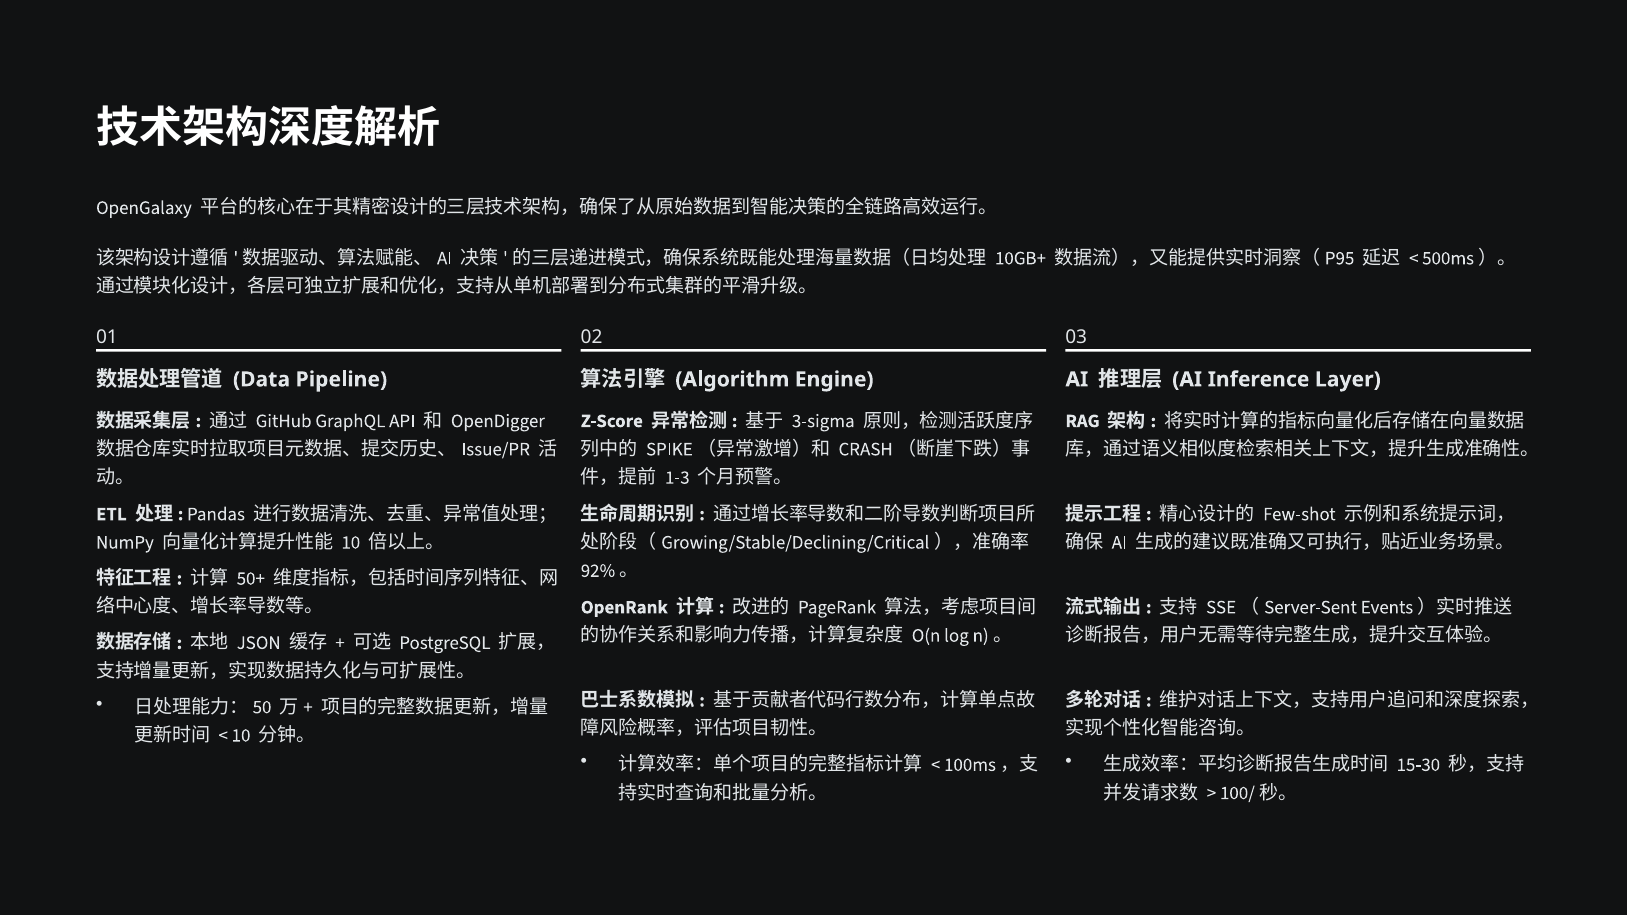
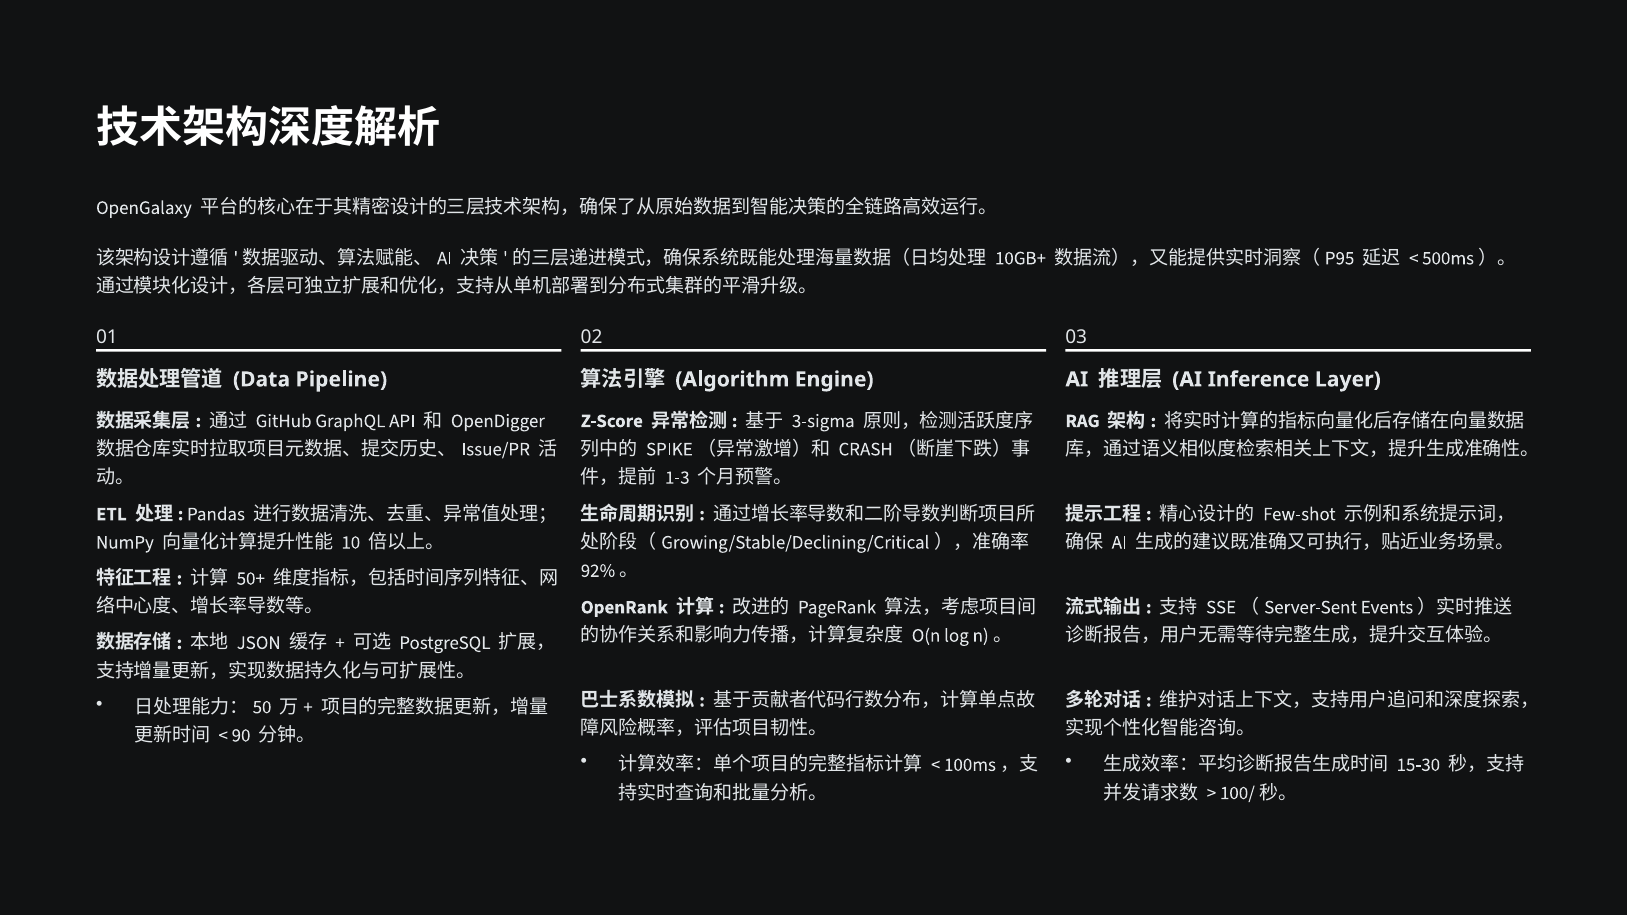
10: 10 -> 90 (241, 735)
